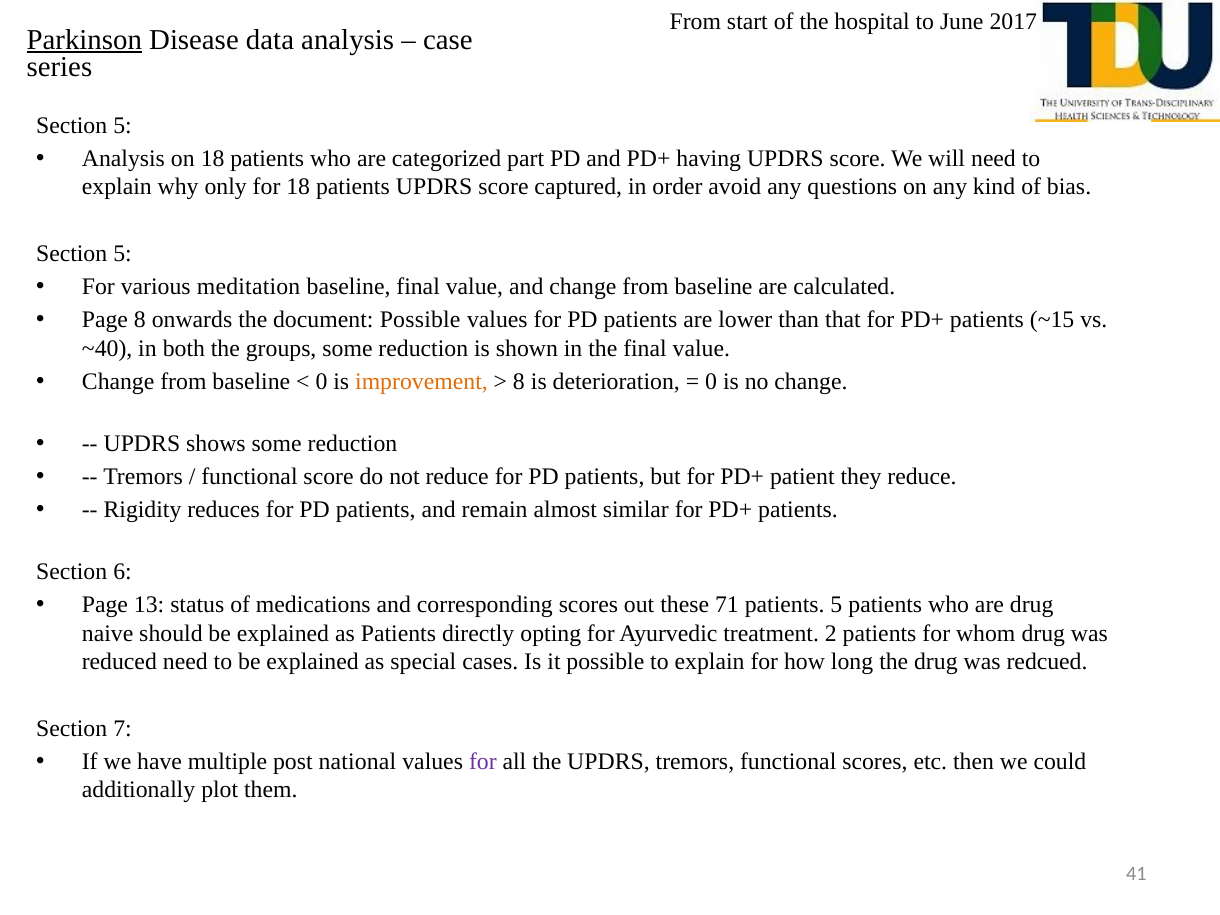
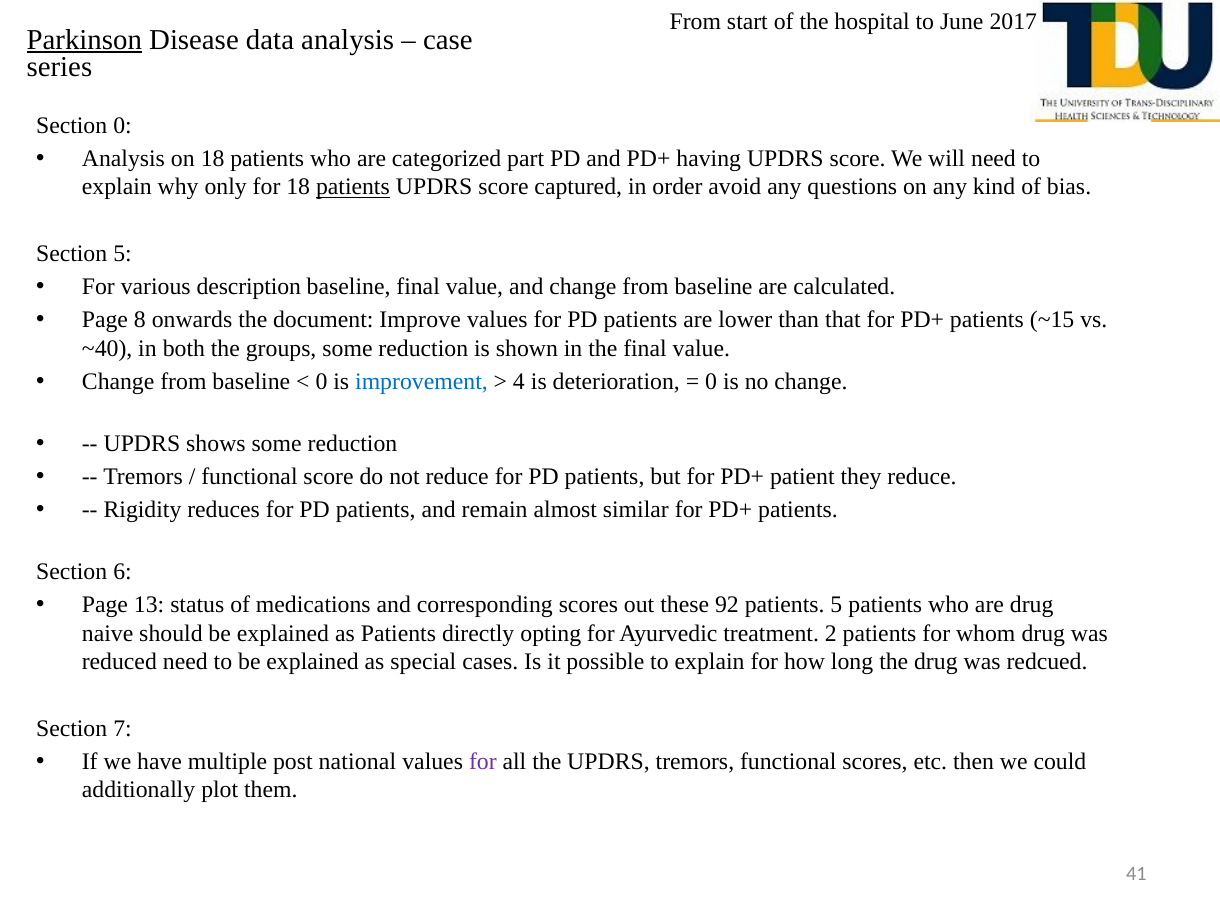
5: 5 -> 0 (122, 125)
patients underline: none -> present (353, 187)
meditation: meditation -> description (249, 287)
document Possible: Possible -> Improve (420, 320)
improvement colour: orange -> blue (421, 382)
8: 8 -> 4 (519, 382)
71: 71 -> 92 (727, 605)
